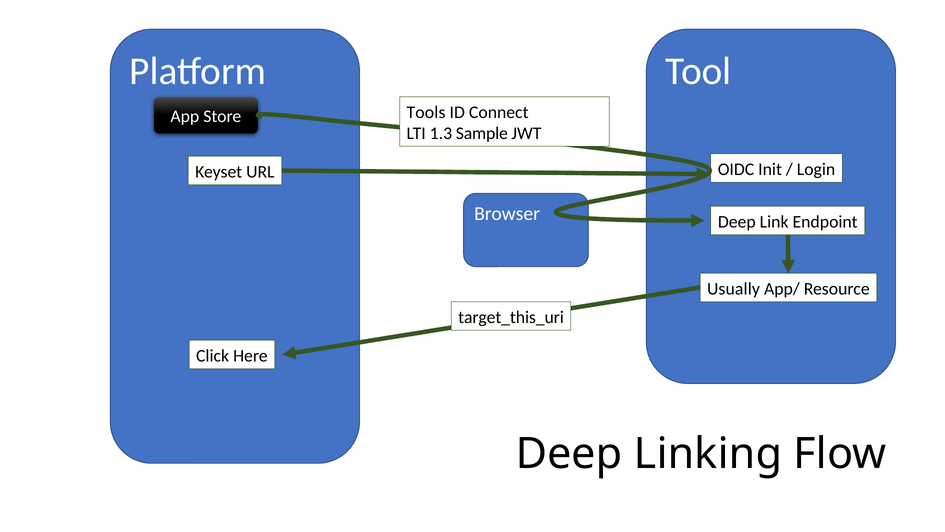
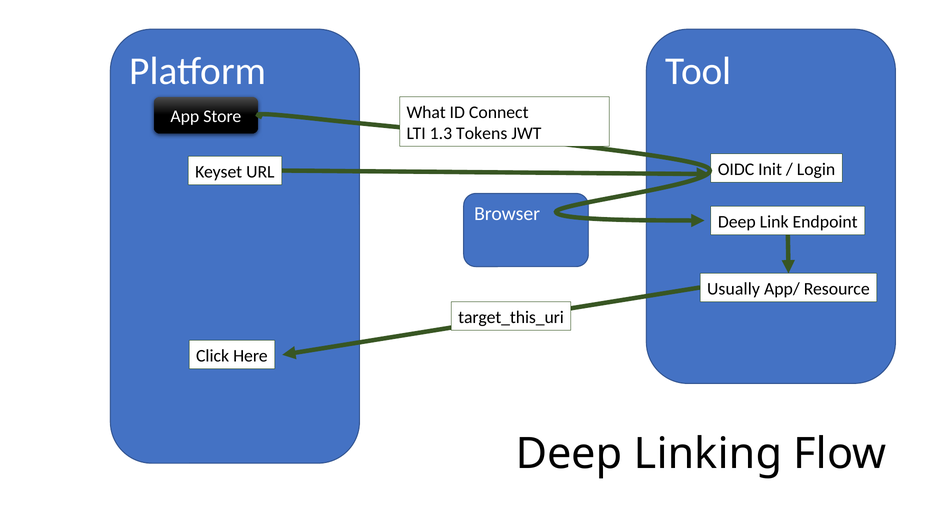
Tools: Tools -> What (426, 112)
Sample: Sample -> Tokens (482, 133)
